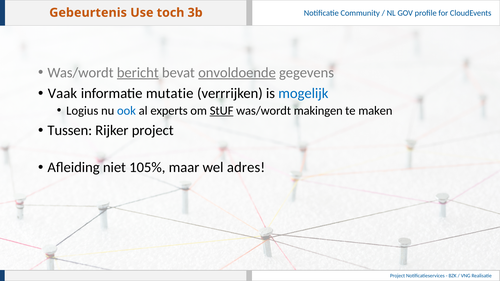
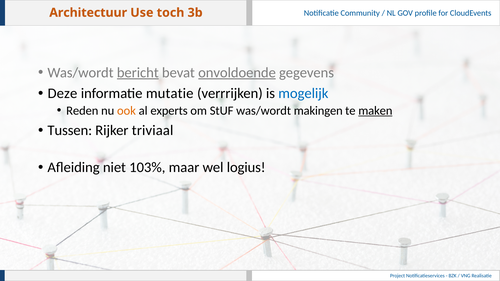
Gebeurtenis: Gebeurtenis -> Architectuur (88, 13)
Vaak: Vaak -> Deze (62, 94)
Logius: Logius -> Reden (82, 111)
ook colour: blue -> orange (126, 111)
StUF underline: present -> none (222, 111)
maken underline: none -> present (375, 111)
Rijker project: project -> triviaal (153, 131)
105%: 105% -> 103% (147, 168)
adres: adres -> logius (246, 168)
